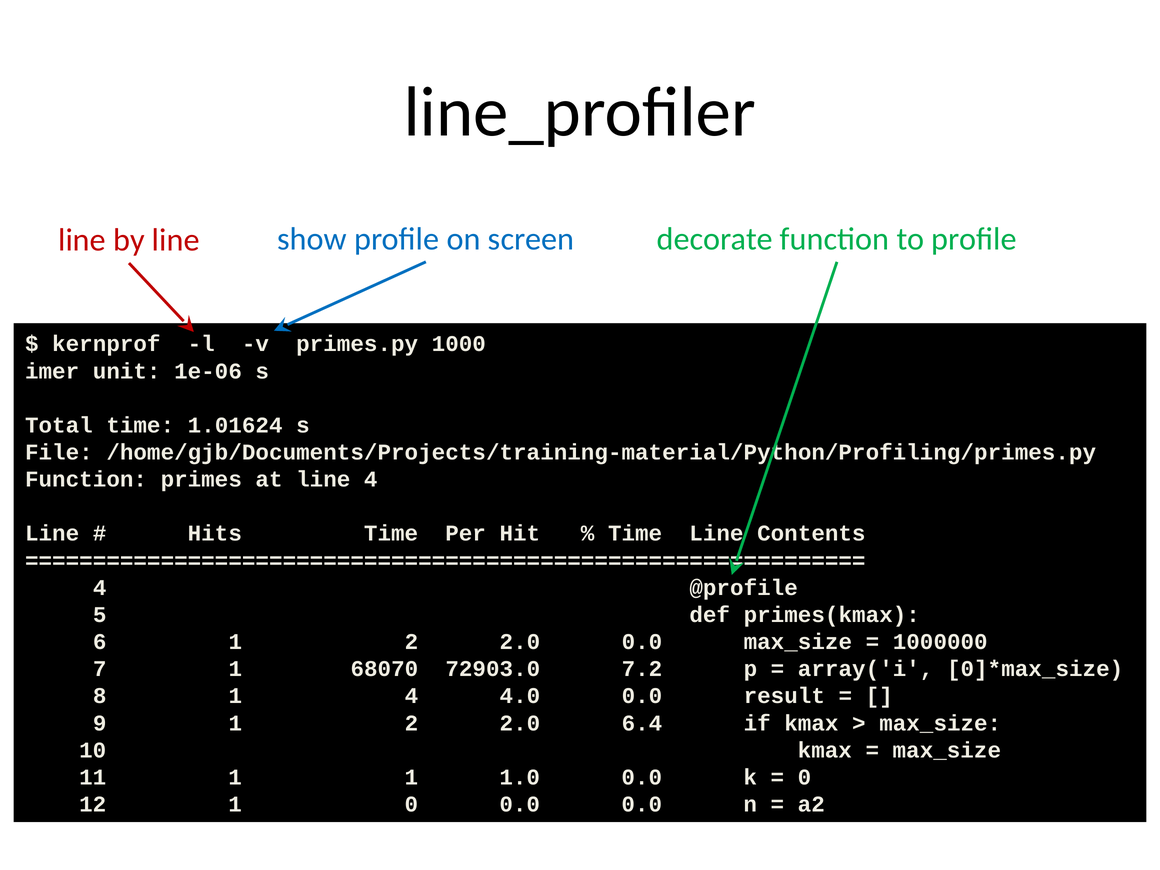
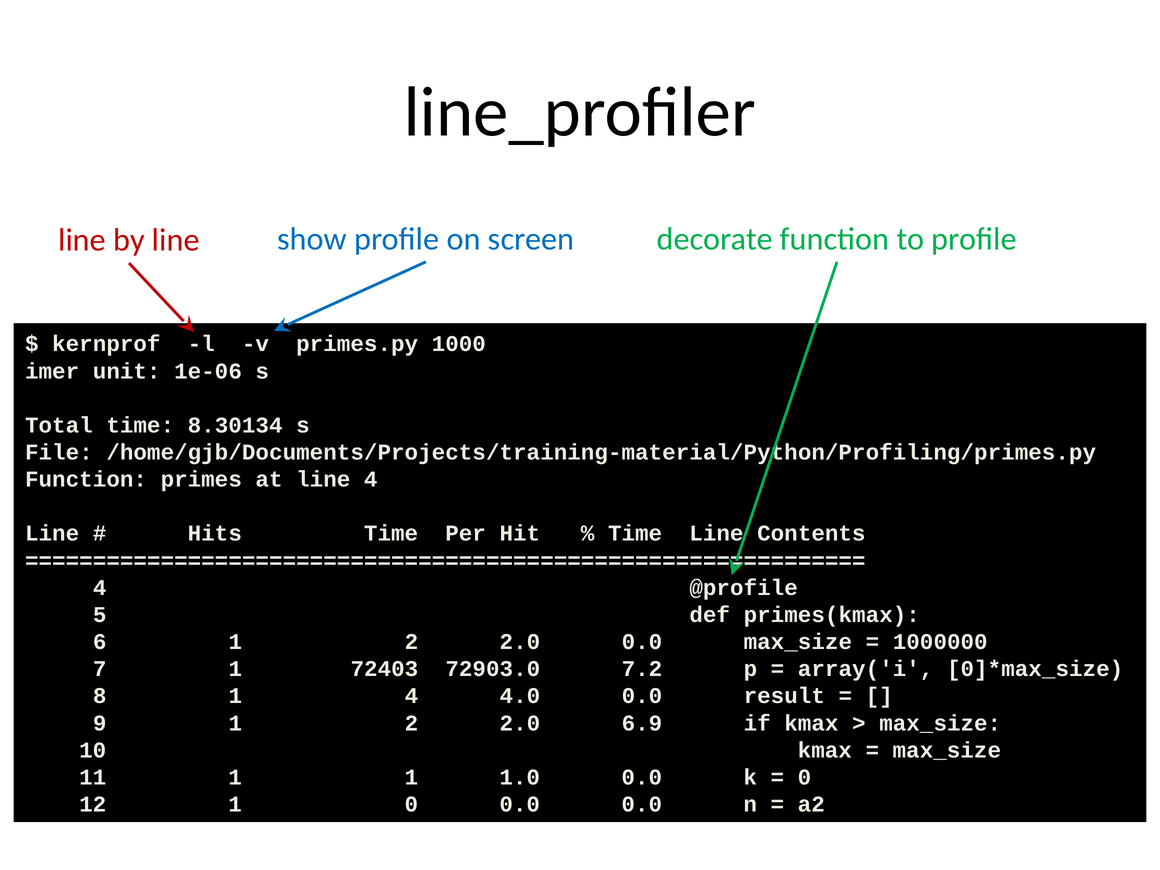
1.01624: 1.01624 -> 8.30134 (235, 425)
68070: 68070 -> 72403 (384, 669)
6.4: 6.4 -> 6.9 (642, 723)
